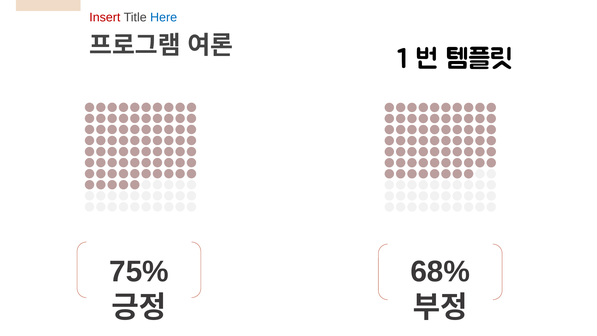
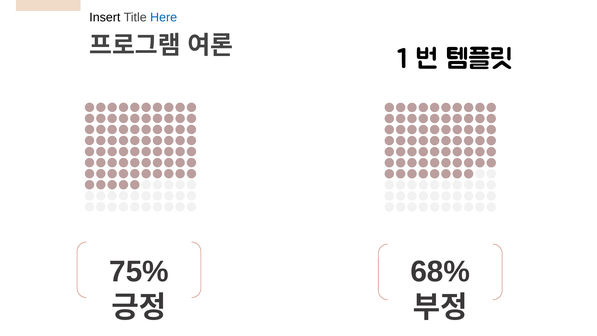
Insert colour: red -> black (105, 17)
